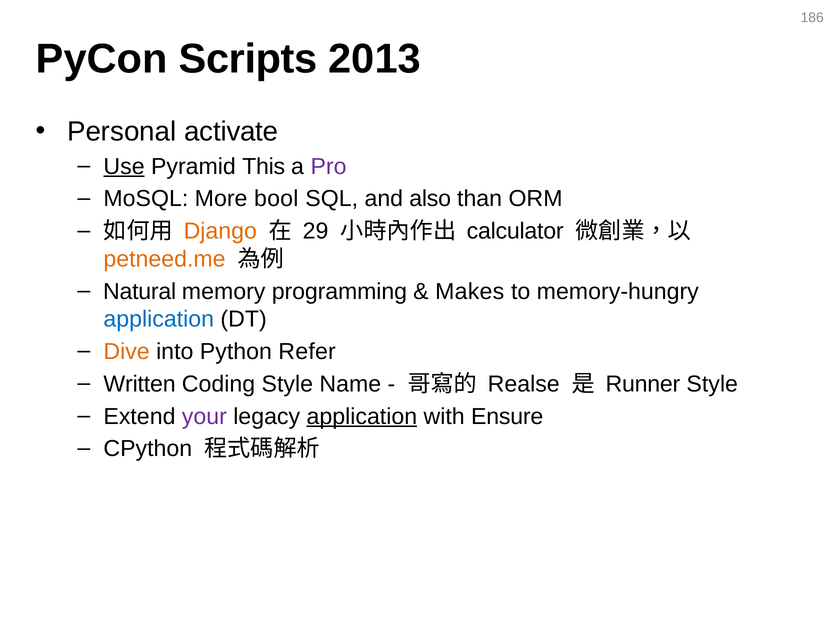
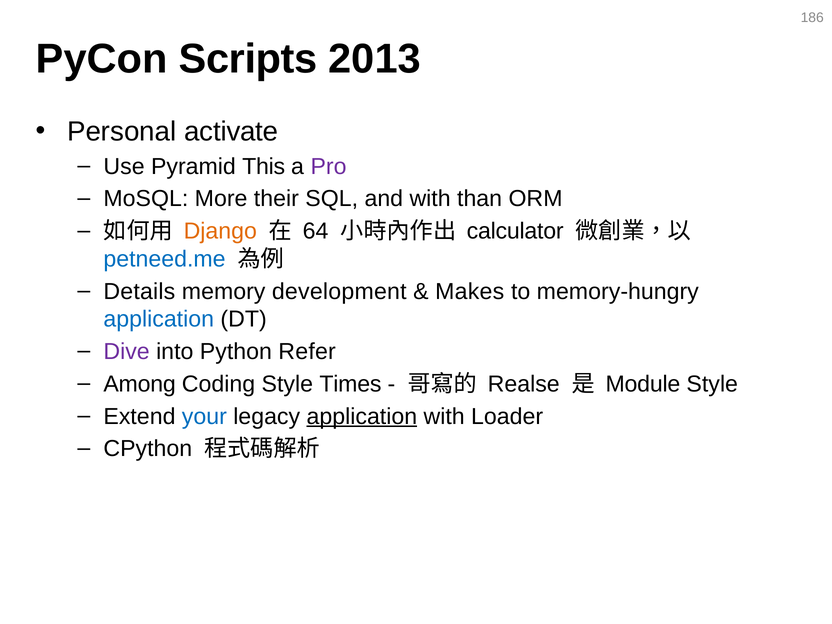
Use underline: present -> none (124, 166)
bool: bool -> their (276, 199)
and also: also -> with (430, 199)
29: 29 -> 64 (316, 231)
petneed.me colour: orange -> blue (165, 259)
Natural: Natural -> Details (139, 291)
programming: programming -> development (339, 291)
Dive colour: orange -> purple (127, 352)
Written: Written -> Among (140, 384)
Name: Name -> Times (350, 384)
Runner: Runner -> Module (643, 384)
your colour: purple -> blue (204, 416)
Ensure: Ensure -> Loader (507, 416)
